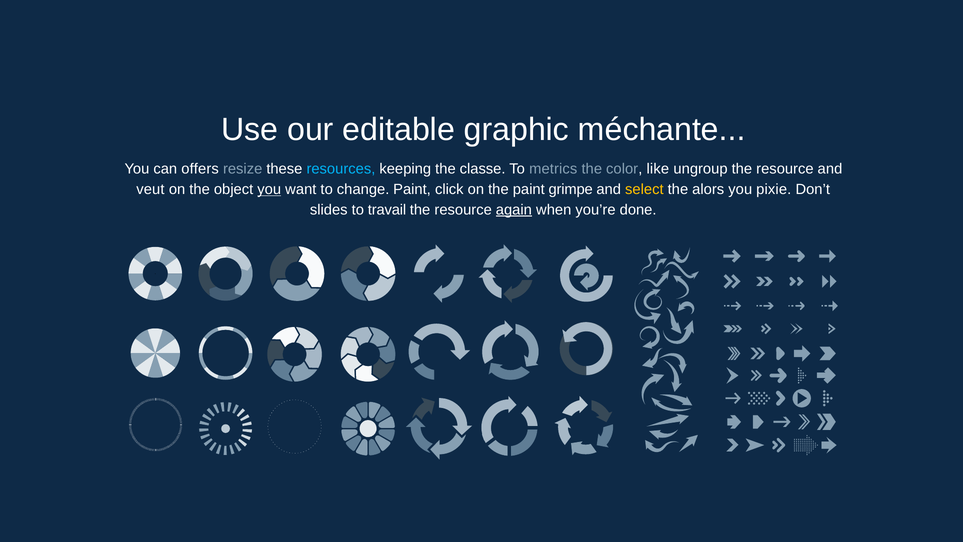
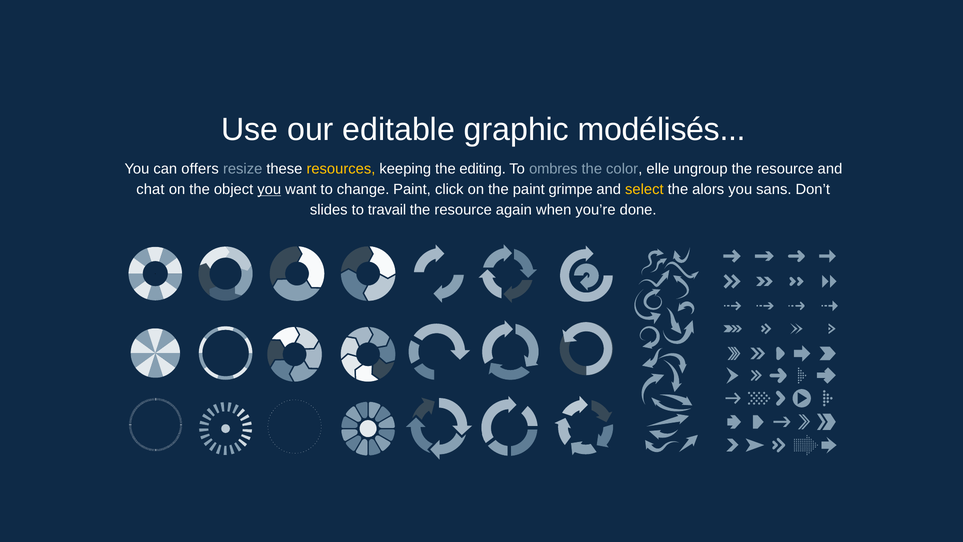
méchante: méchante -> modélisés (662, 129)
resources colour: light blue -> yellow (341, 169)
classe: classe -> editing (483, 169)
metrics: metrics -> ombres (553, 169)
like: like -> elle (658, 169)
veut: veut -> chat (150, 189)
pixie: pixie -> sans (774, 189)
again underline: present -> none (514, 210)
